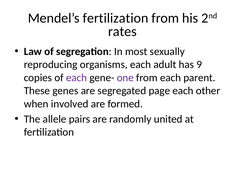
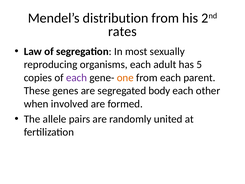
Mendel’s fertilization: fertilization -> distribution (116, 18)
9: 9 -> 5 (199, 64)
one colour: purple -> orange (125, 78)
page: page -> body (159, 91)
